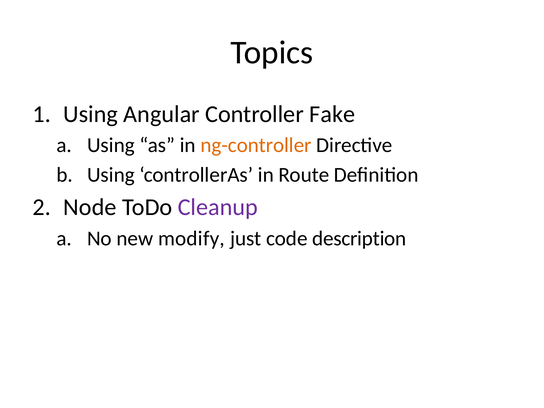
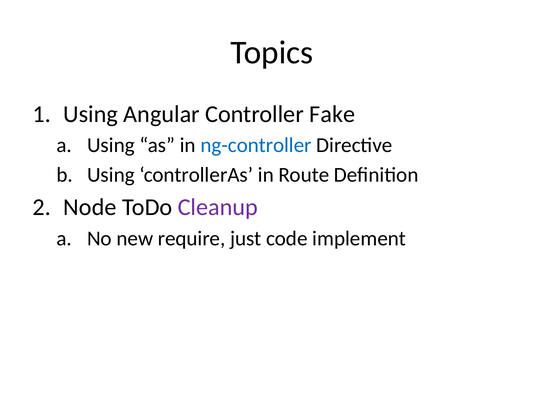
ng-controller colour: orange -> blue (256, 145)
modify: modify -> require (192, 238)
description: description -> implement (359, 238)
